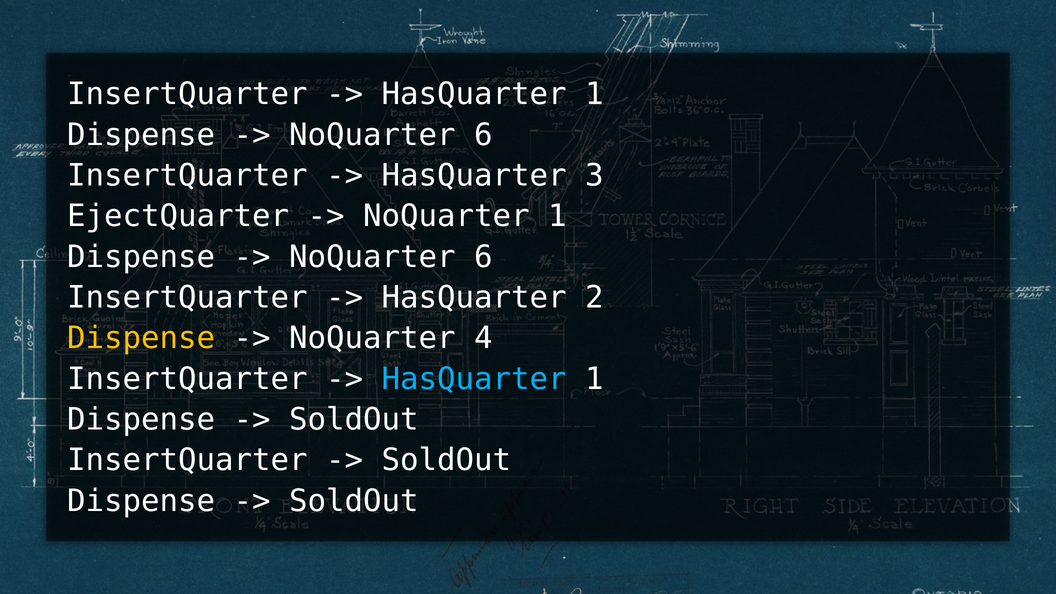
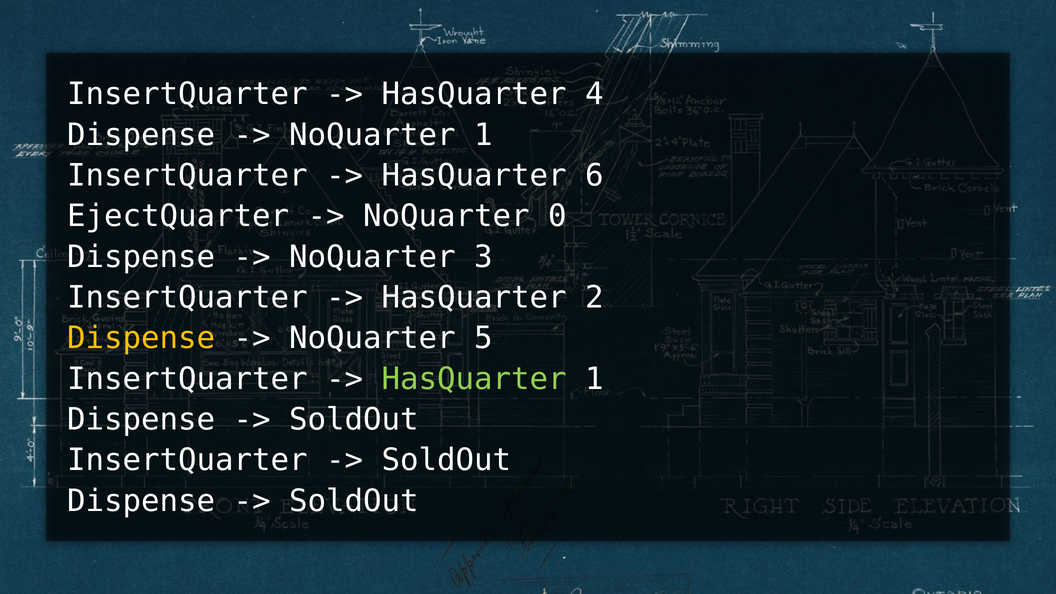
1: 1 -> 4 (595, 94)
6: 6 -> 1 (484, 135)
3: 3 -> 6 (595, 176)
NoQuarter 1: 1 -> 0 (558, 216)
6: 6 -> 3 (484, 257)
4: 4 -> 5 (484, 338)
HasQuarter colour: light blue -> light green (474, 379)
